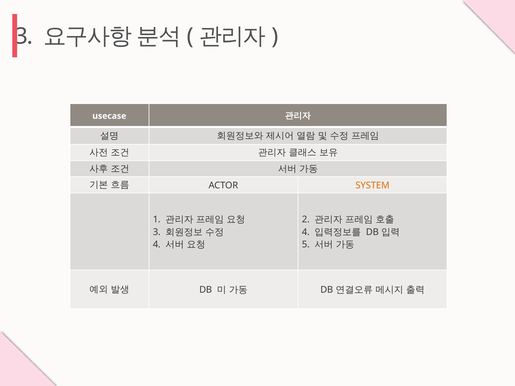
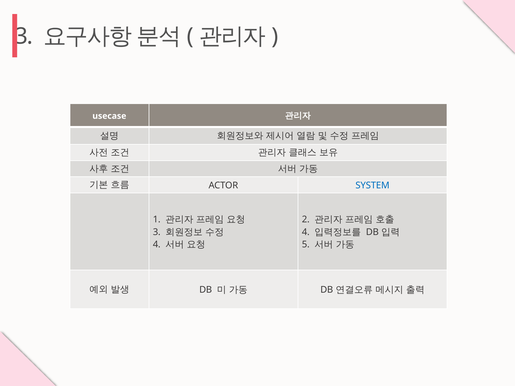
SYSTEM colour: orange -> blue (373, 186)
